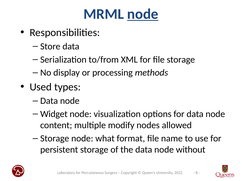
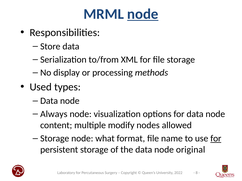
Widget: Widget -> Always (54, 114)
for underline: none -> present (216, 139)
without: without -> original (191, 150)
